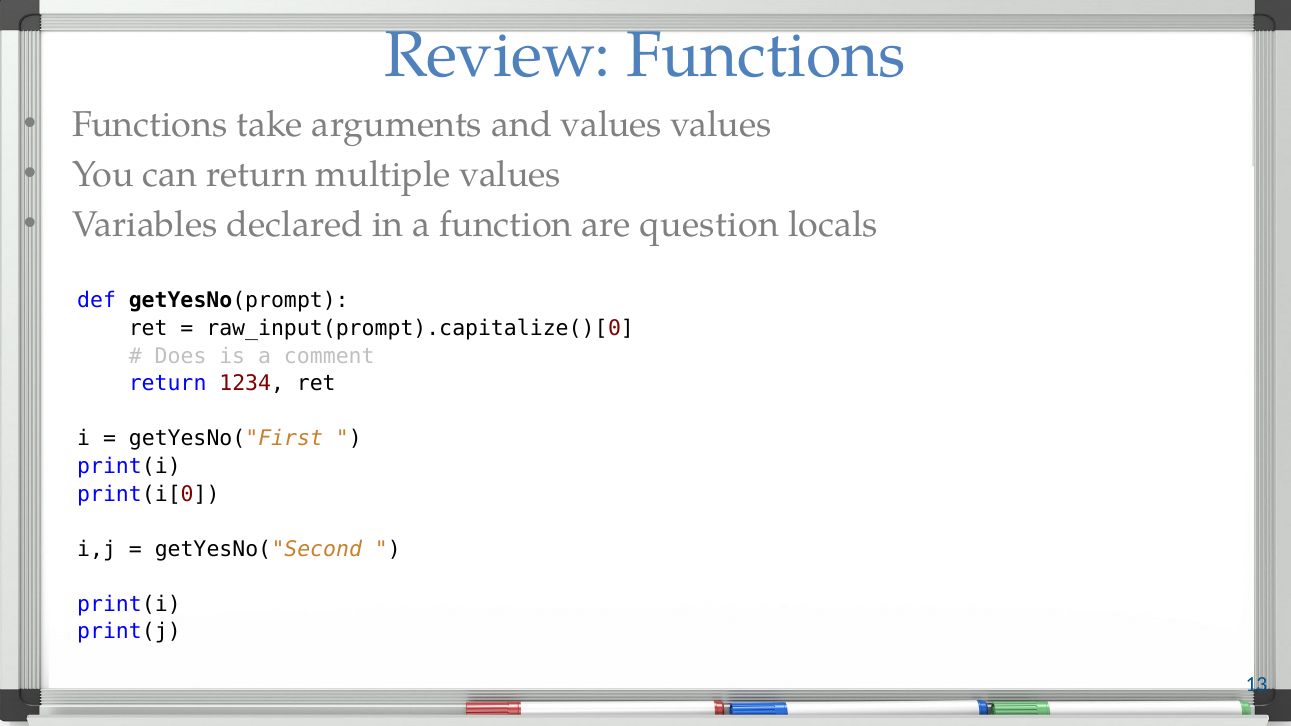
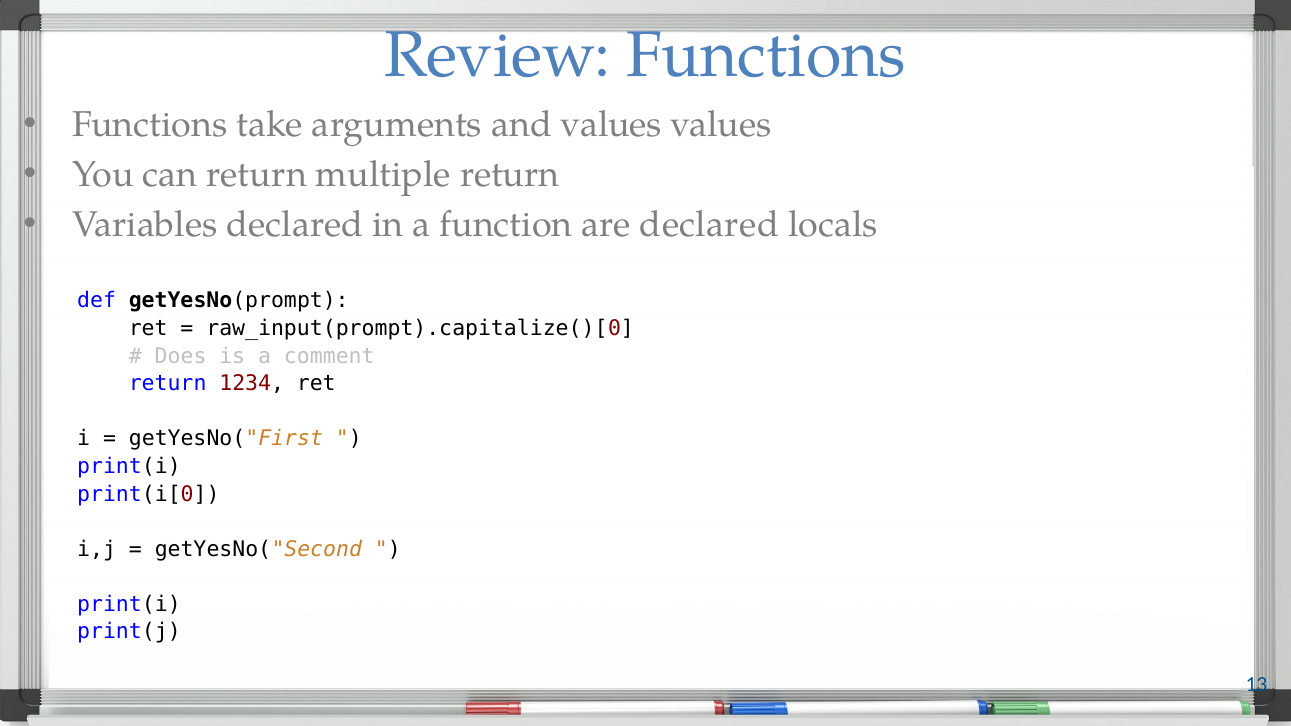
multiple values: values -> return (510, 175)
are question: question -> declared (709, 225)
